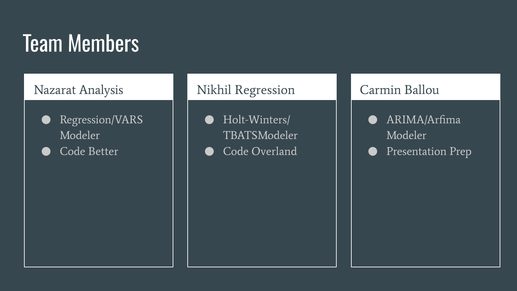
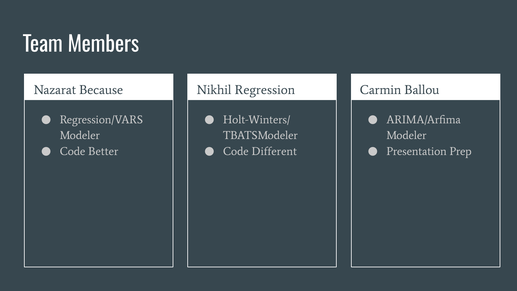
Analysis: Analysis -> Because (101, 90)
Overland: Overland -> Different (274, 151)
